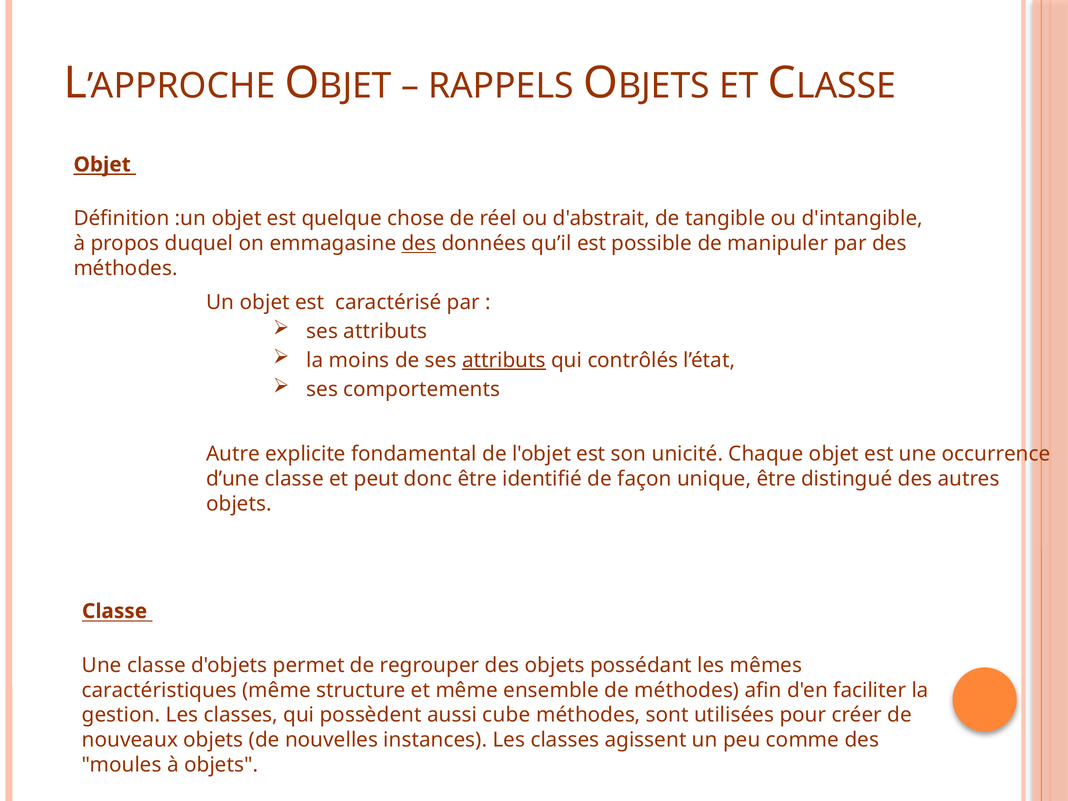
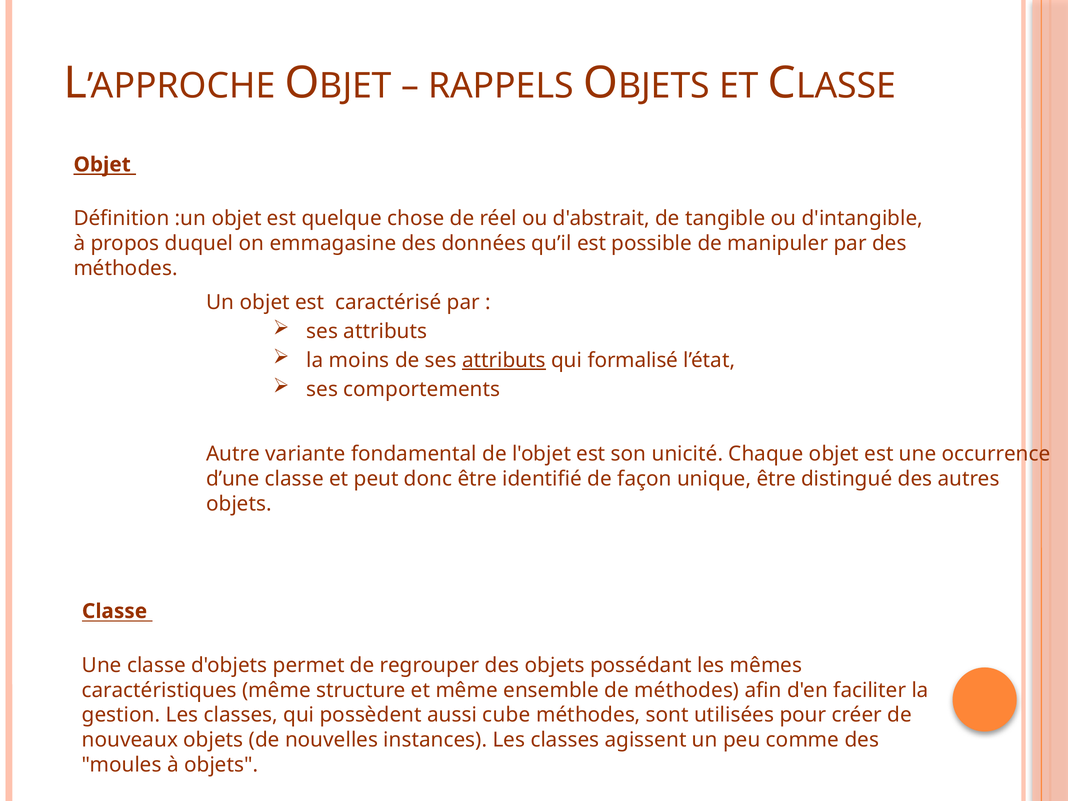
des underline: present -> none (419, 244)
contrôlés: contrôlés -> formalisé (633, 360)
explicite: explicite -> variante (305, 454)
